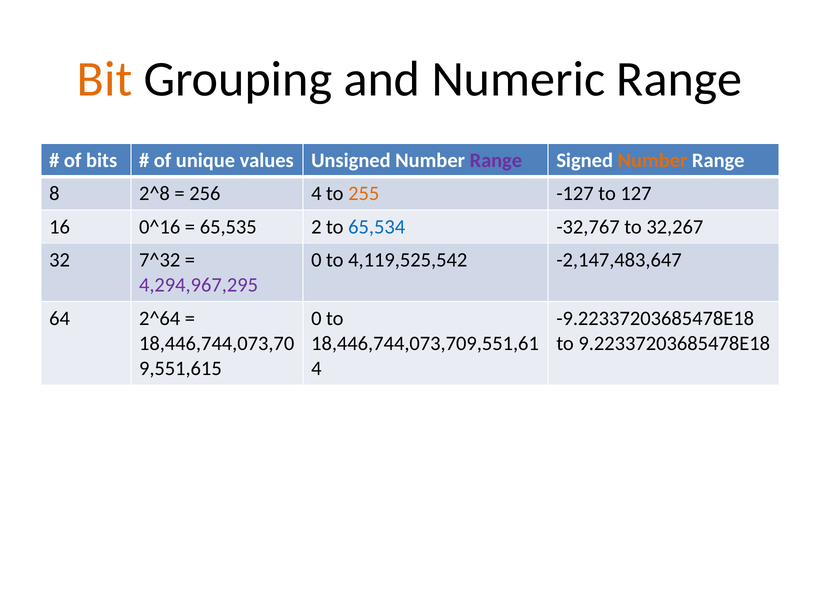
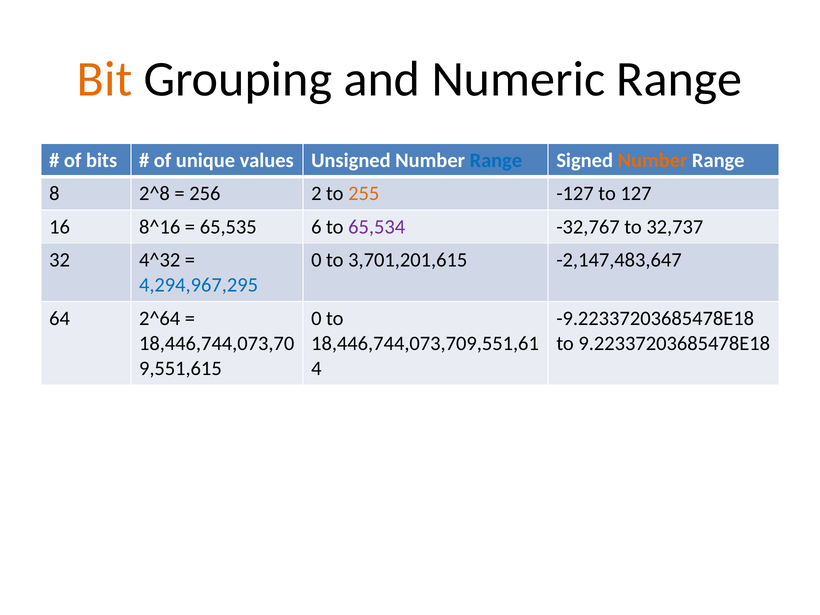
Range colour: purple -> blue (496, 160)
256 4: 4 -> 2 (316, 194)
0^16: 0^16 -> 8^16 (160, 227)
2: 2 -> 6 (316, 227)
65,534 colour: blue -> purple (377, 227)
32,267: 32,267 -> 32,737 (675, 227)
7^32: 7^32 -> 4^32 (160, 260)
4,119,525,542: 4,119,525,542 -> 3,701,201,615 (408, 260)
4,294,967,295 colour: purple -> blue (199, 285)
